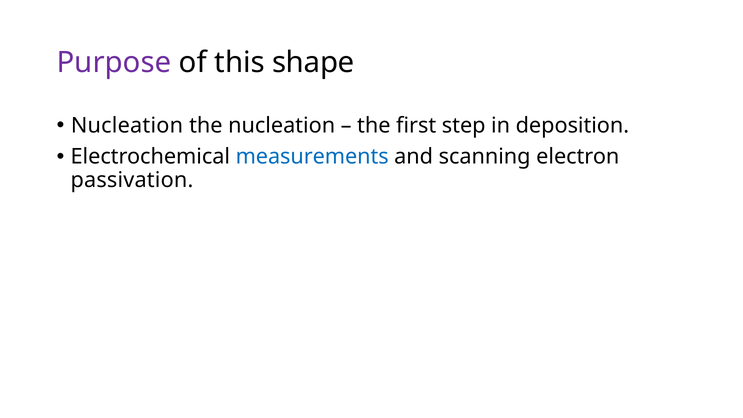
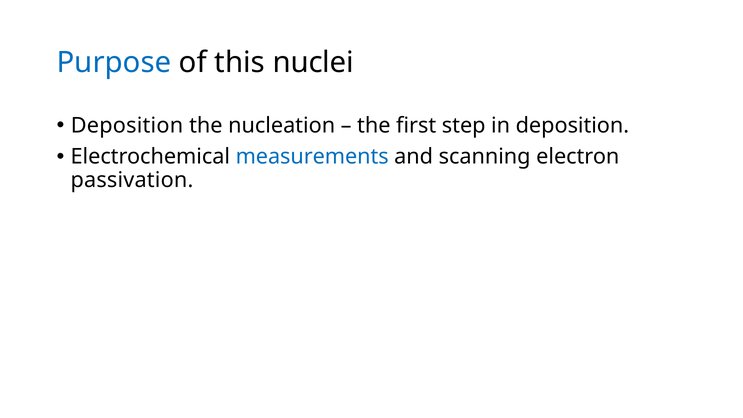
Purpose colour: purple -> blue (114, 62)
shape: shape -> nuclei (313, 62)
Nucleation: Nucleation -> Deposition (127, 126)
